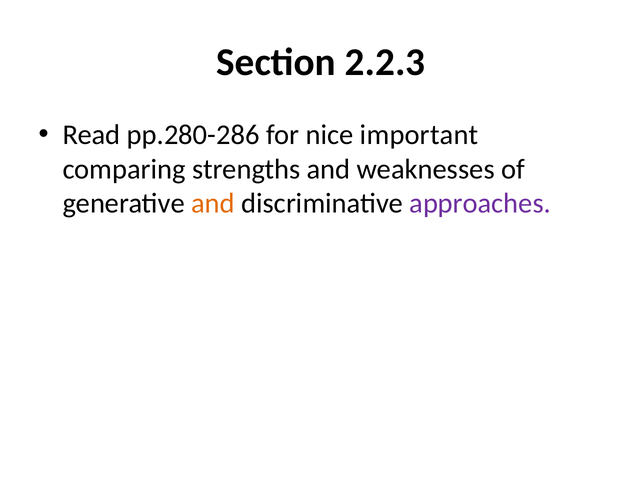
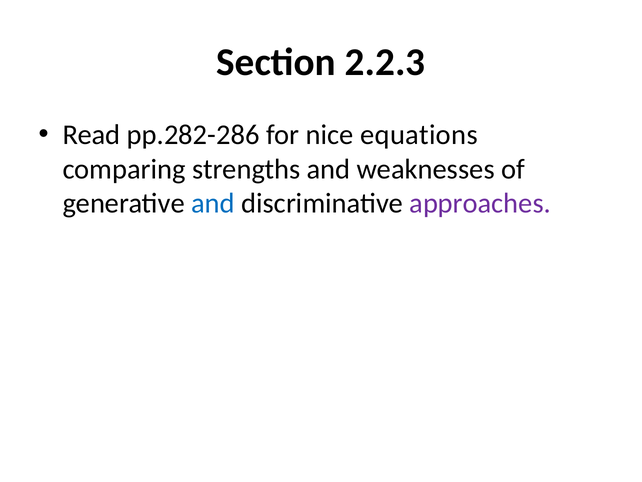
pp.280-286: pp.280-286 -> pp.282-286 (193, 135)
important: important -> equations (419, 135)
and colour: orange -> blue (213, 203)
